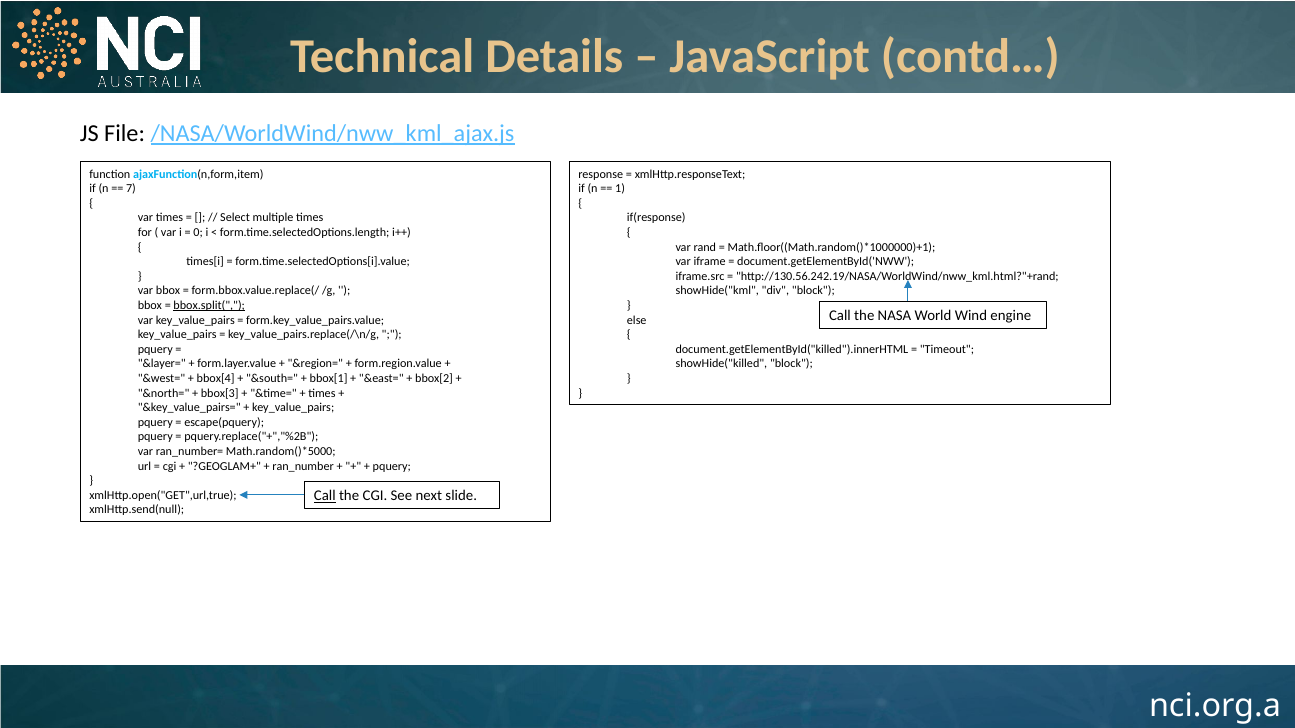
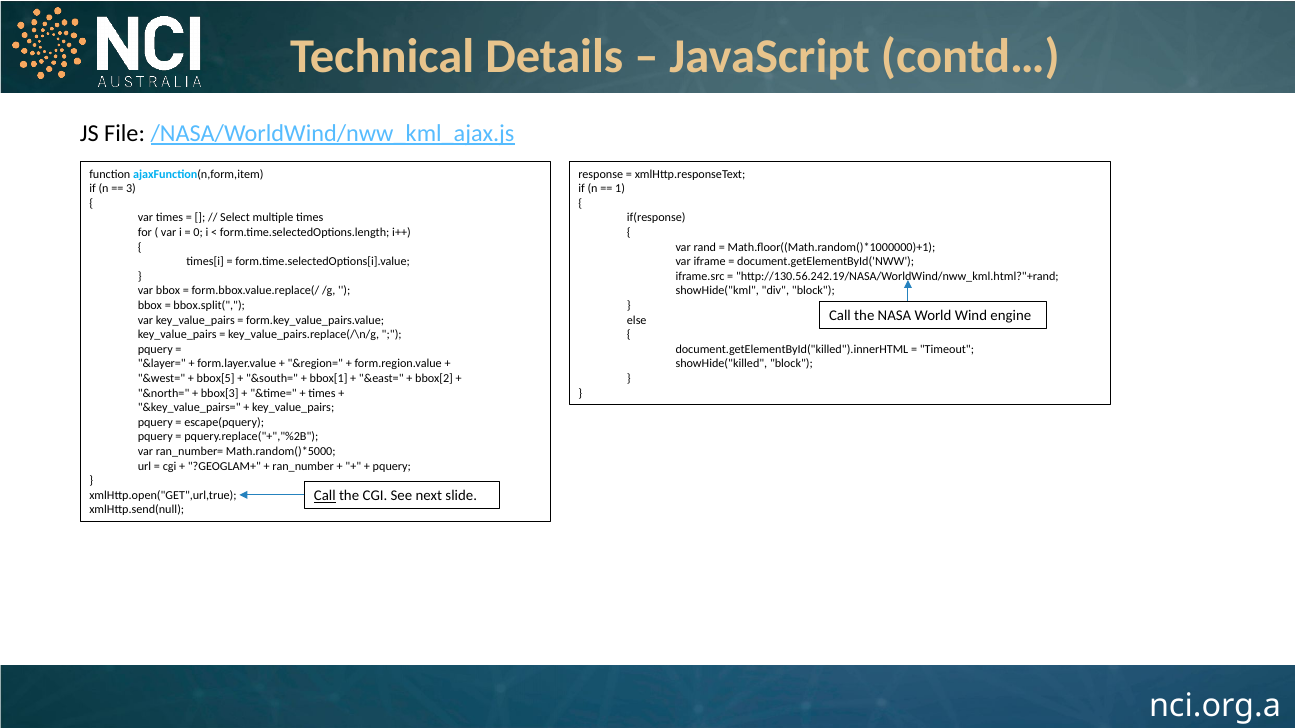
7: 7 -> 3 (131, 189)
bbox.split( underline: present -> none (209, 306)
bbox[4: bbox[4 -> bbox[5 (216, 379)
